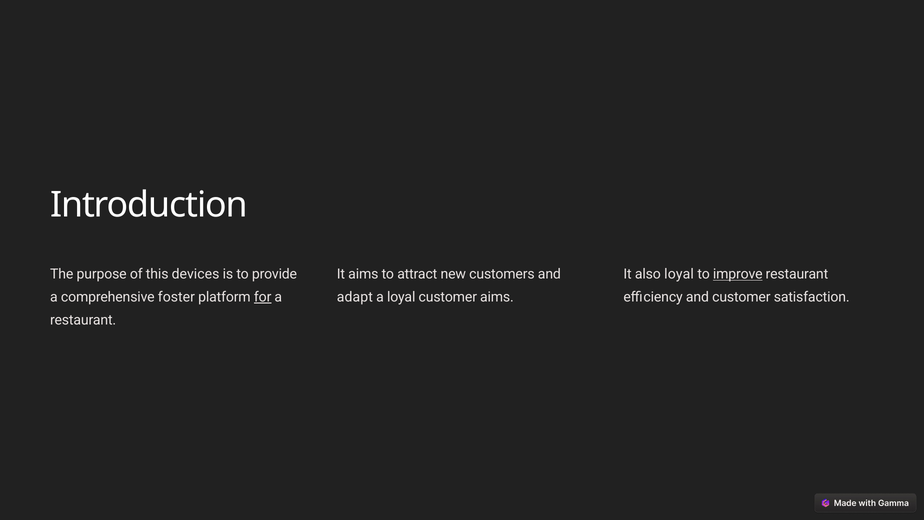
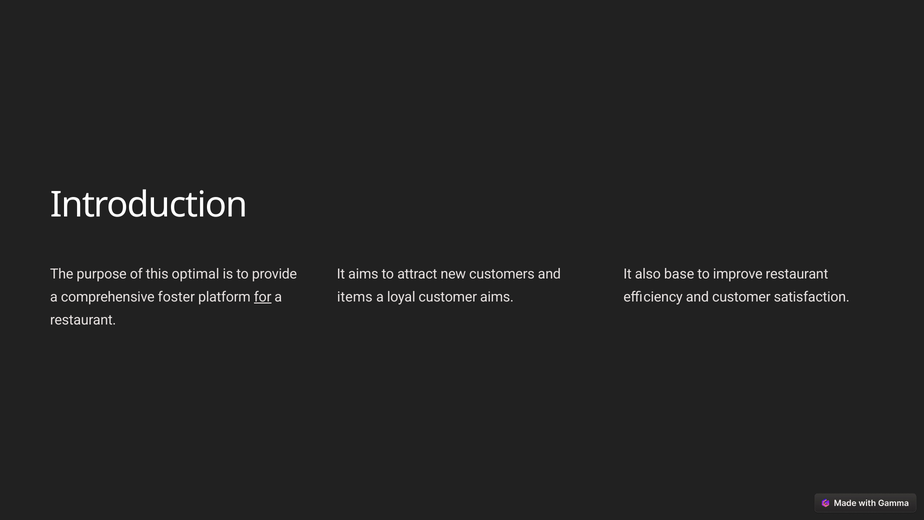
devices: devices -> optimal (195, 274)
also loyal: loyal -> base (679, 274)
improve underline: present -> none (738, 274)
adapt: adapt -> items (355, 297)
